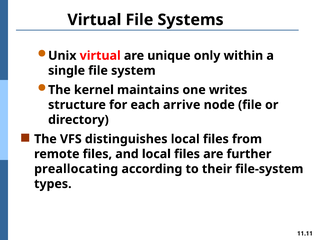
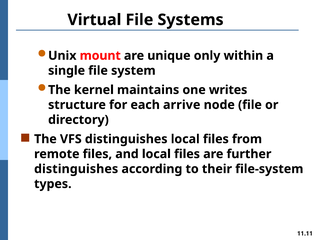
Unix virtual: virtual -> mount (100, 56)
preallocating: preallocating -> distinguishes (76, 169)
